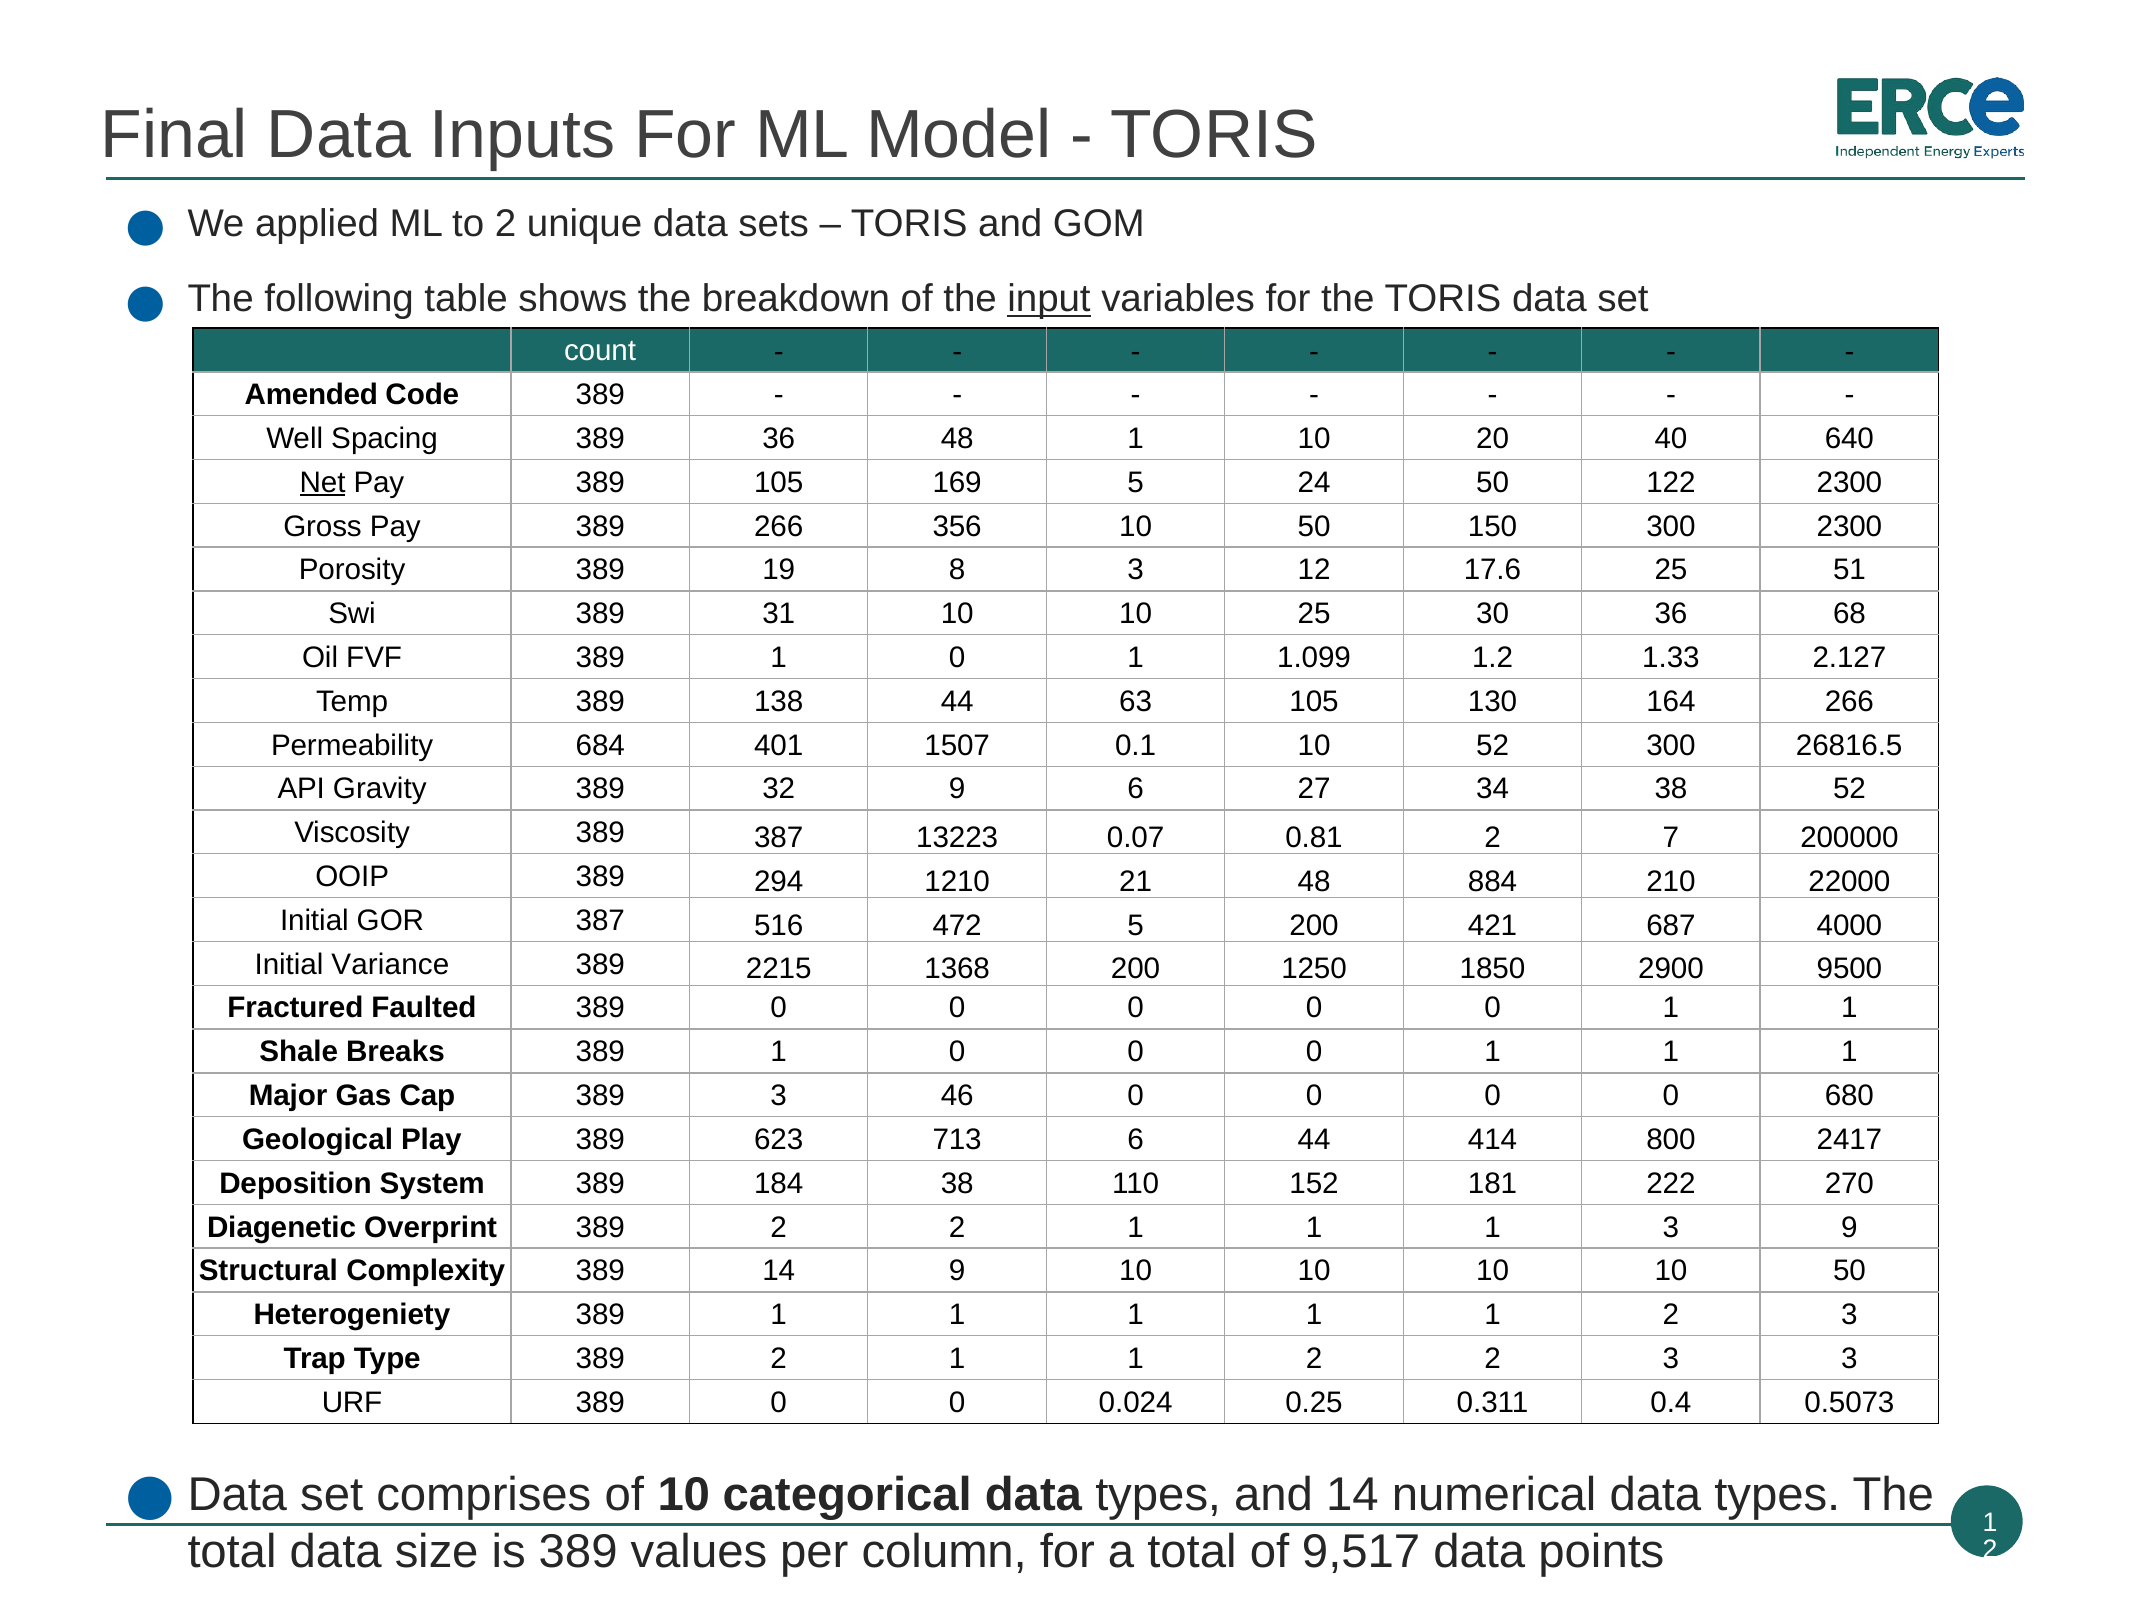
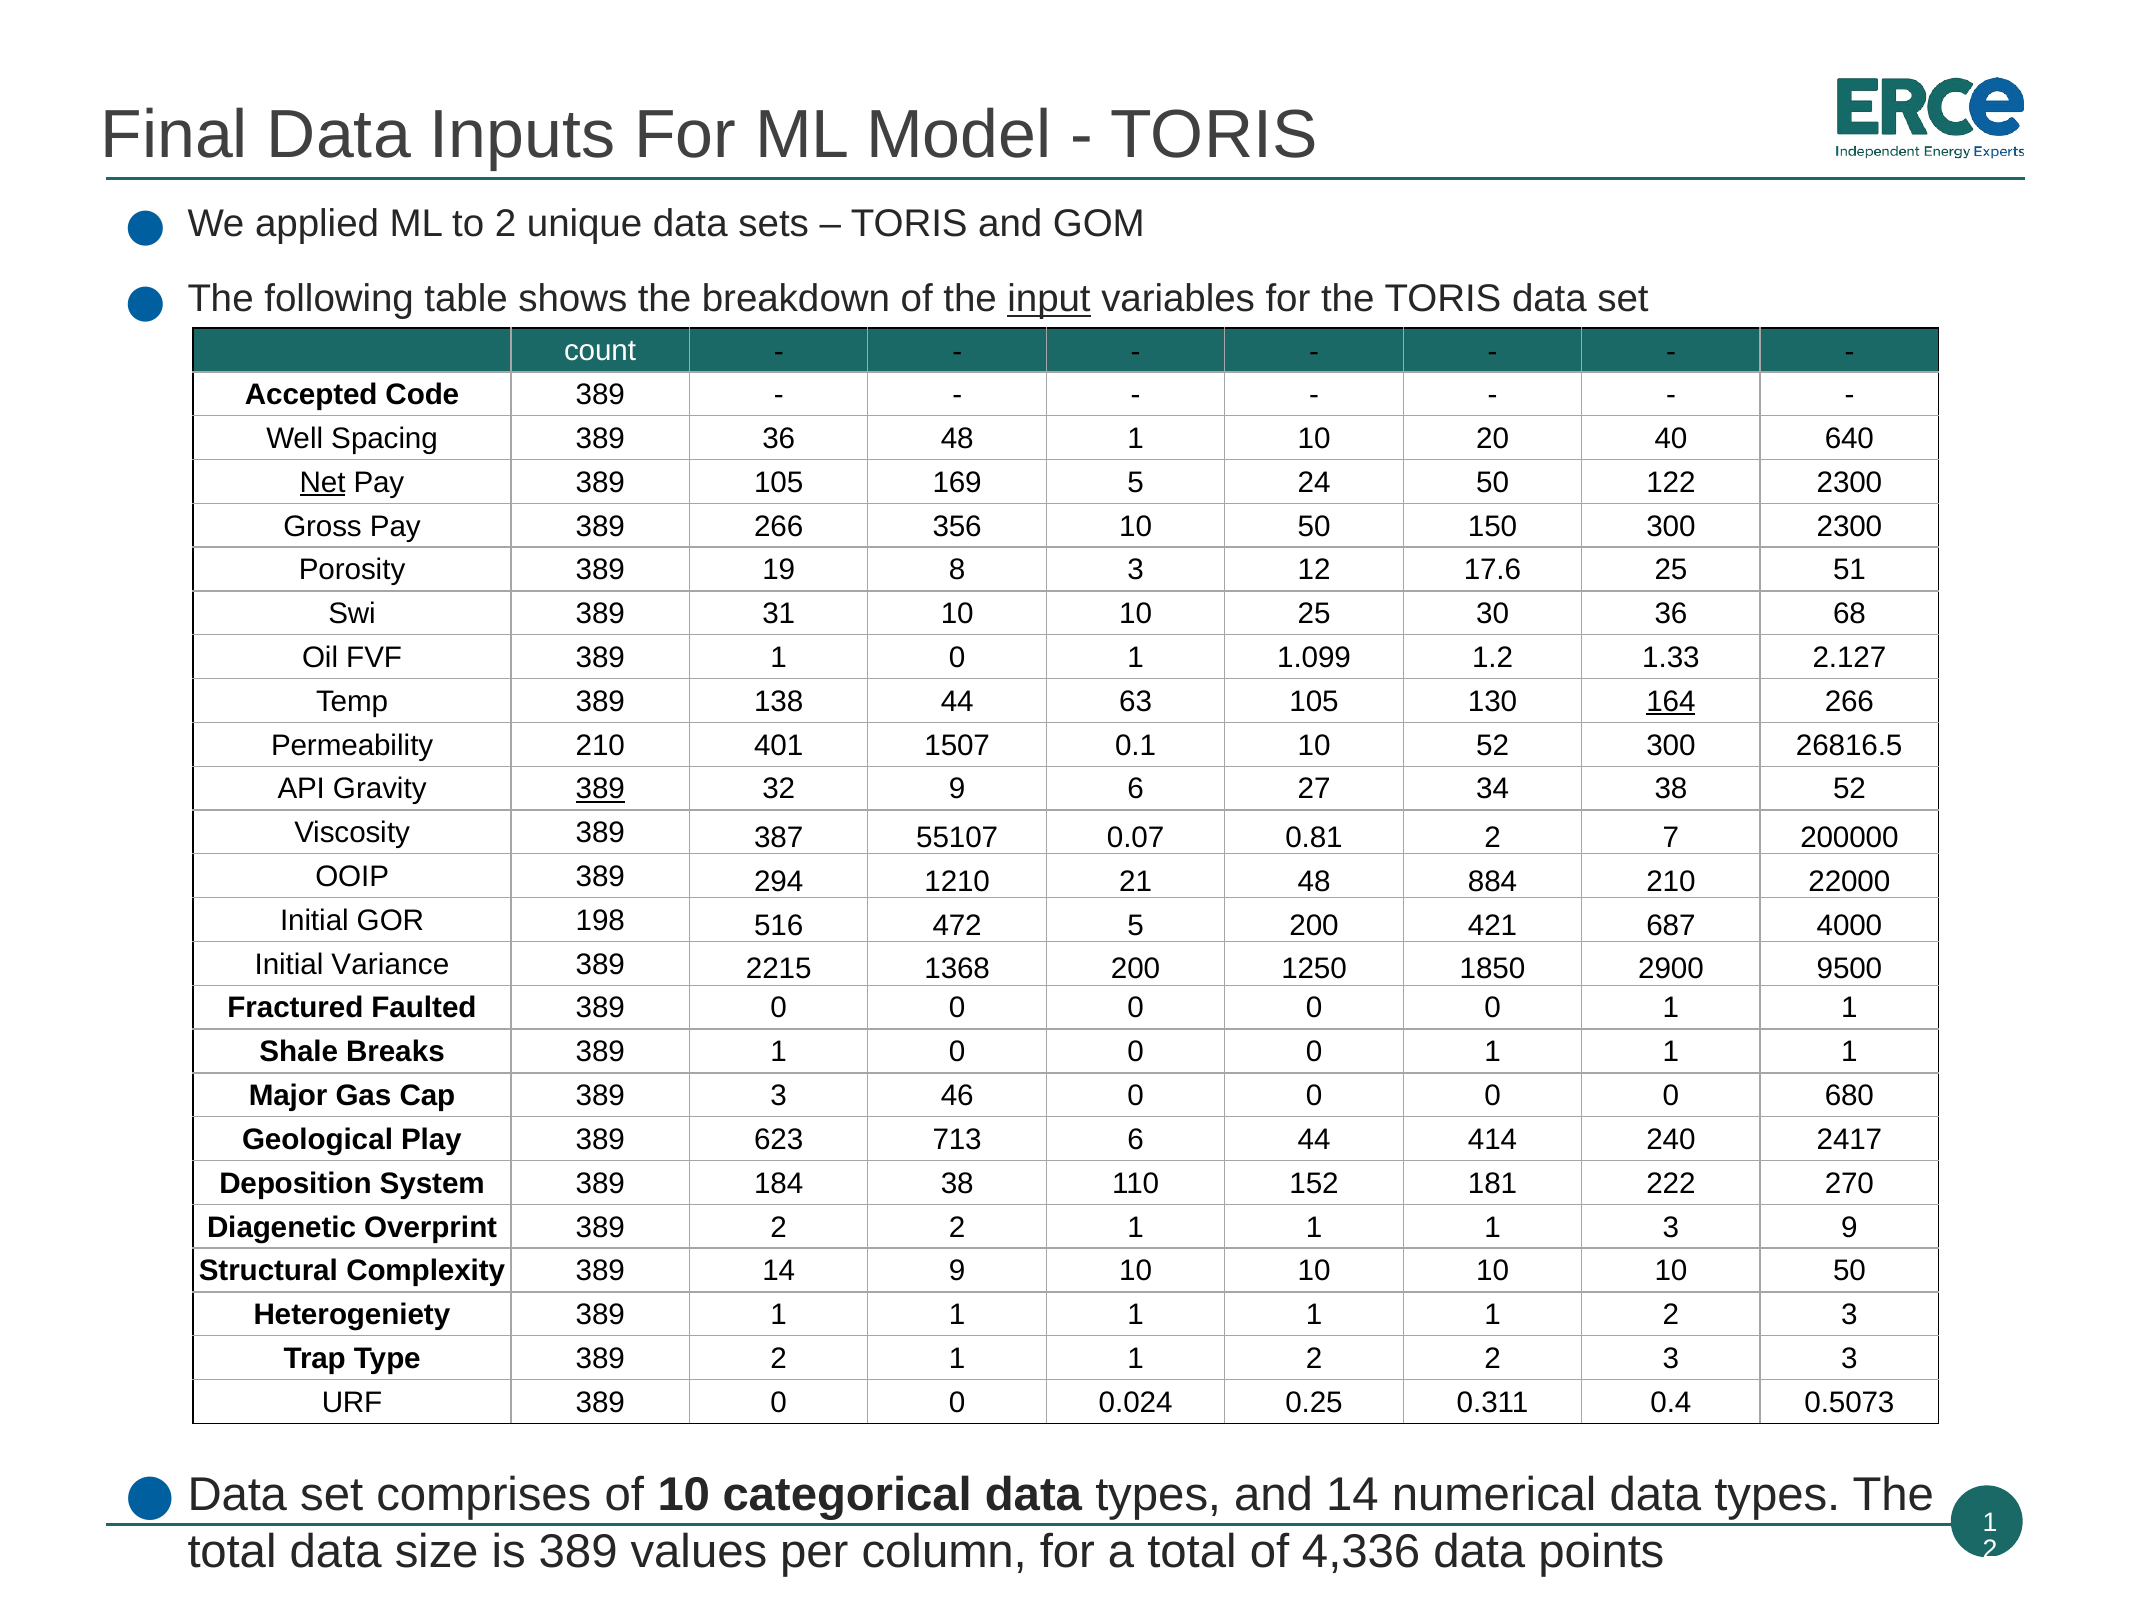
Amended: Amended -> Accepted (311, 395)
164 underline: none -> present (1671, 702)
Permeability 684: 684 -> 210 (600, 745)
389 underline: none -> present (600, 789)
13223: 13223 -> 55107 (957, 838)
GOR 387: 387 -> 198 (600, 921)
800: 800 -> 240 (1671, 1140)
9,517: 9,517 -> 4,336 (1361, 1552)
